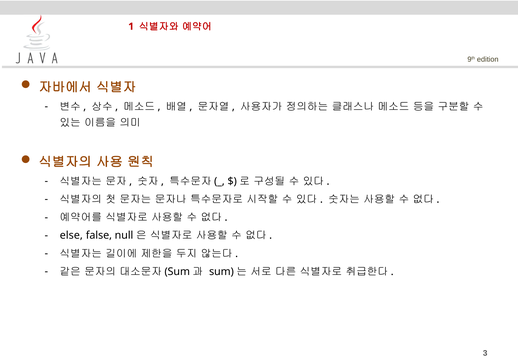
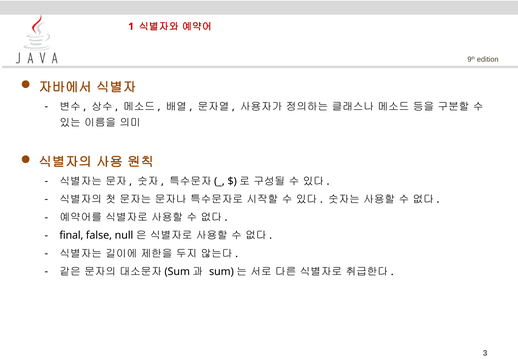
else: else -> final (71, 235)
